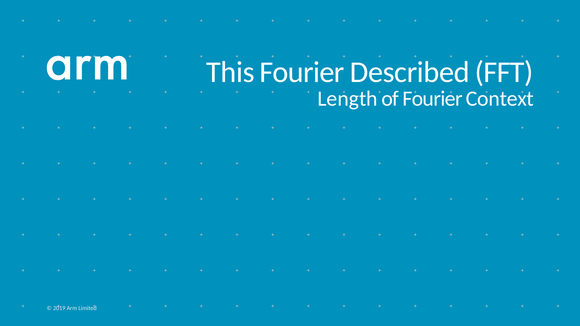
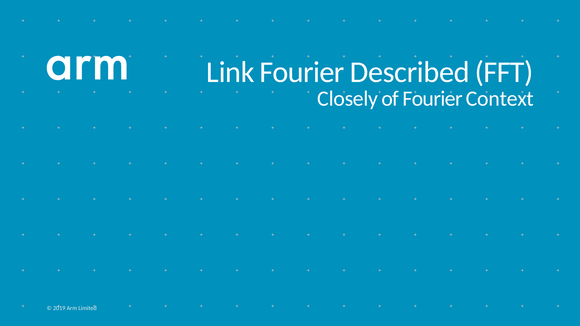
This: This -> Link (230, 72)
Length: Length -> Closely (348, 99)
